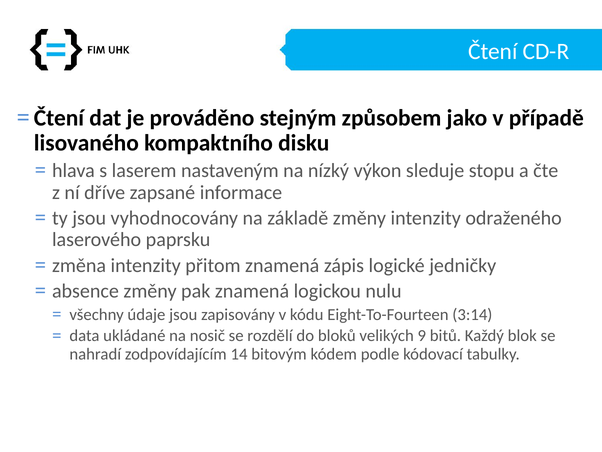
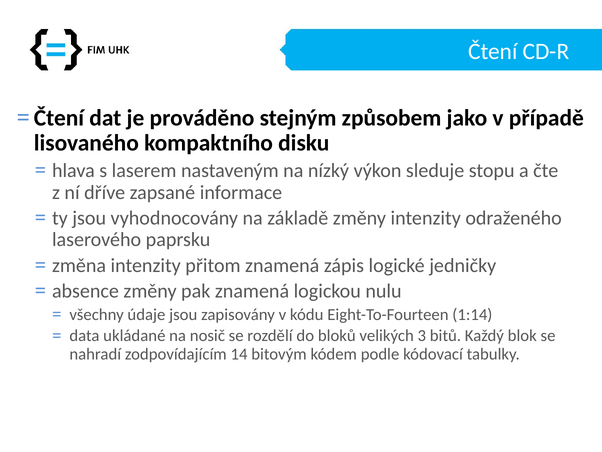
3:14: 3:14 -> 1:14 (472, 314)
9: 9 -> 3 (422, 336)
